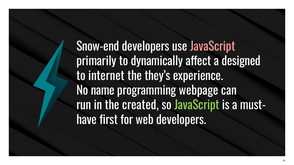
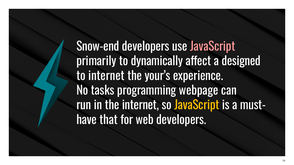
they’s: they’s -> your’s (157, 76)
name: name -> tasks (103, 91)
the created: created -> internet (141, 106)
JavaScript colour: light green -> yellow (197, 106)
first: first -> that (109, 120)
